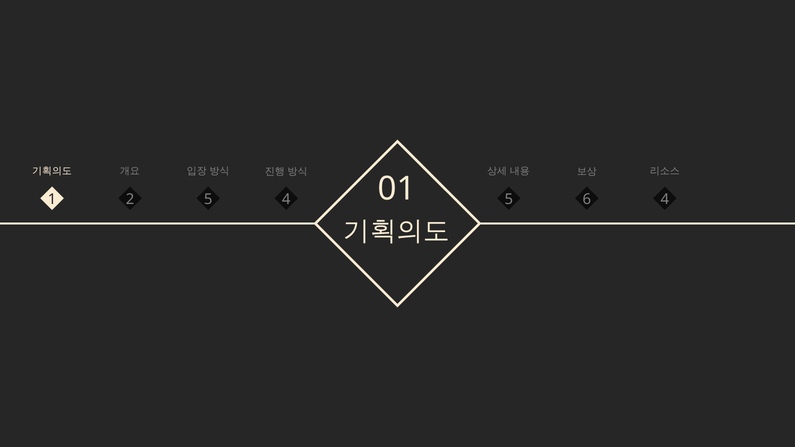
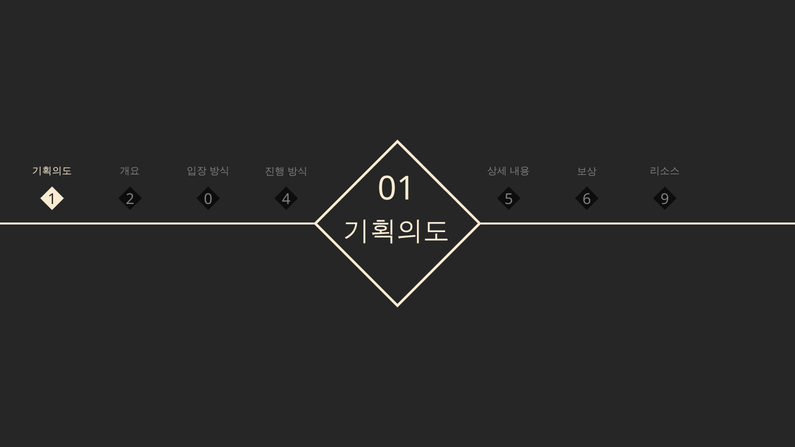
2 5: 5 -> 0 (208, 199)
4 4: 4 -> 9 (665, 199)
